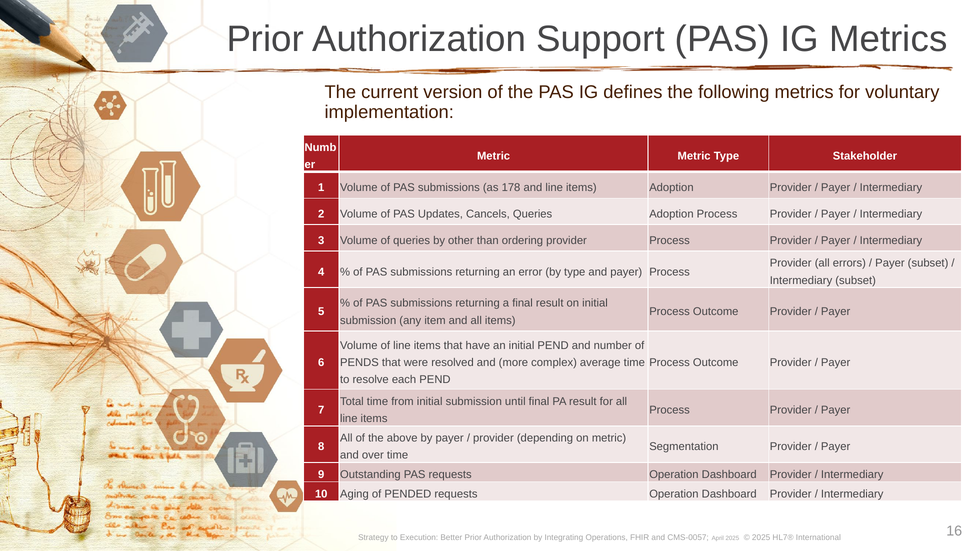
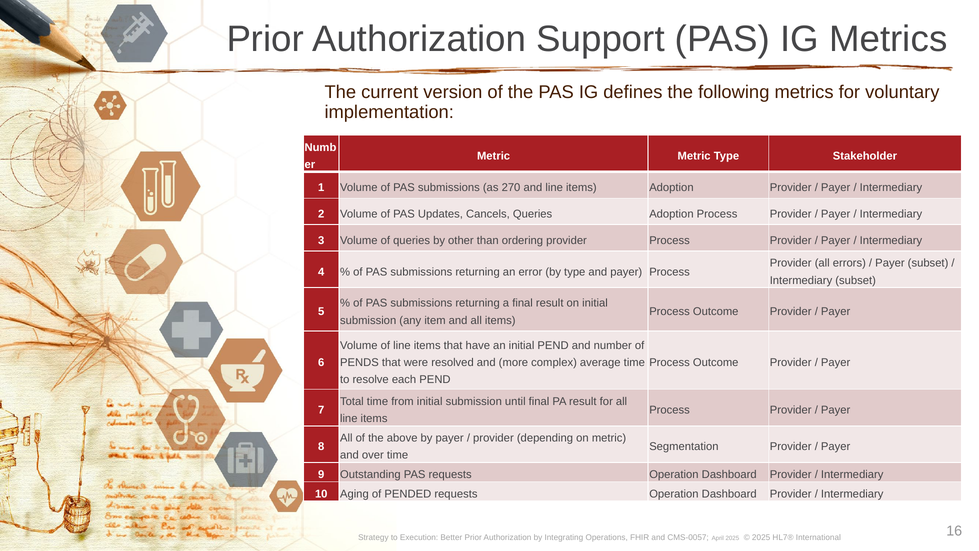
178: 178 -> 270 (511, 187)
